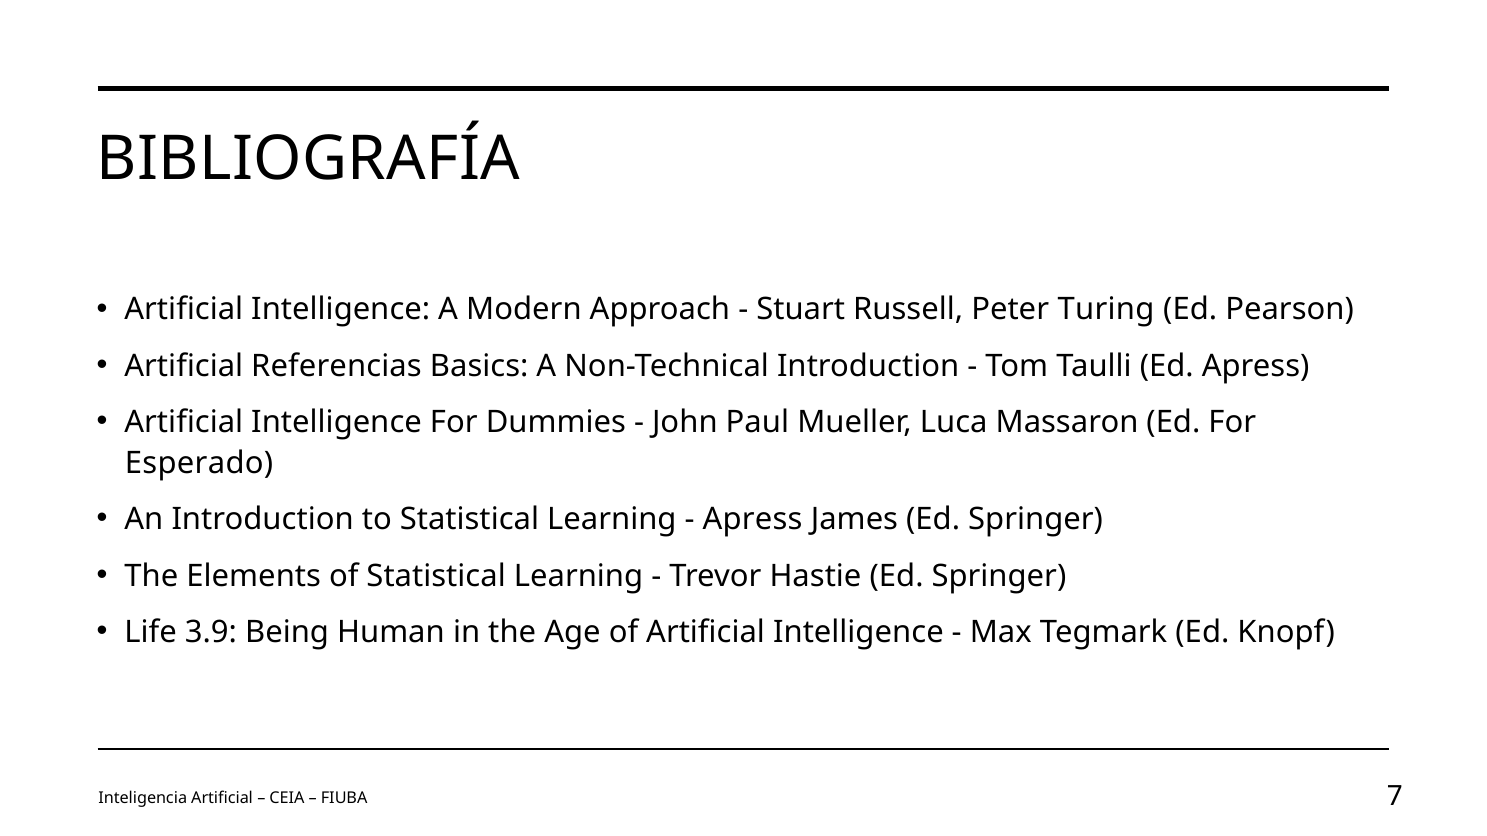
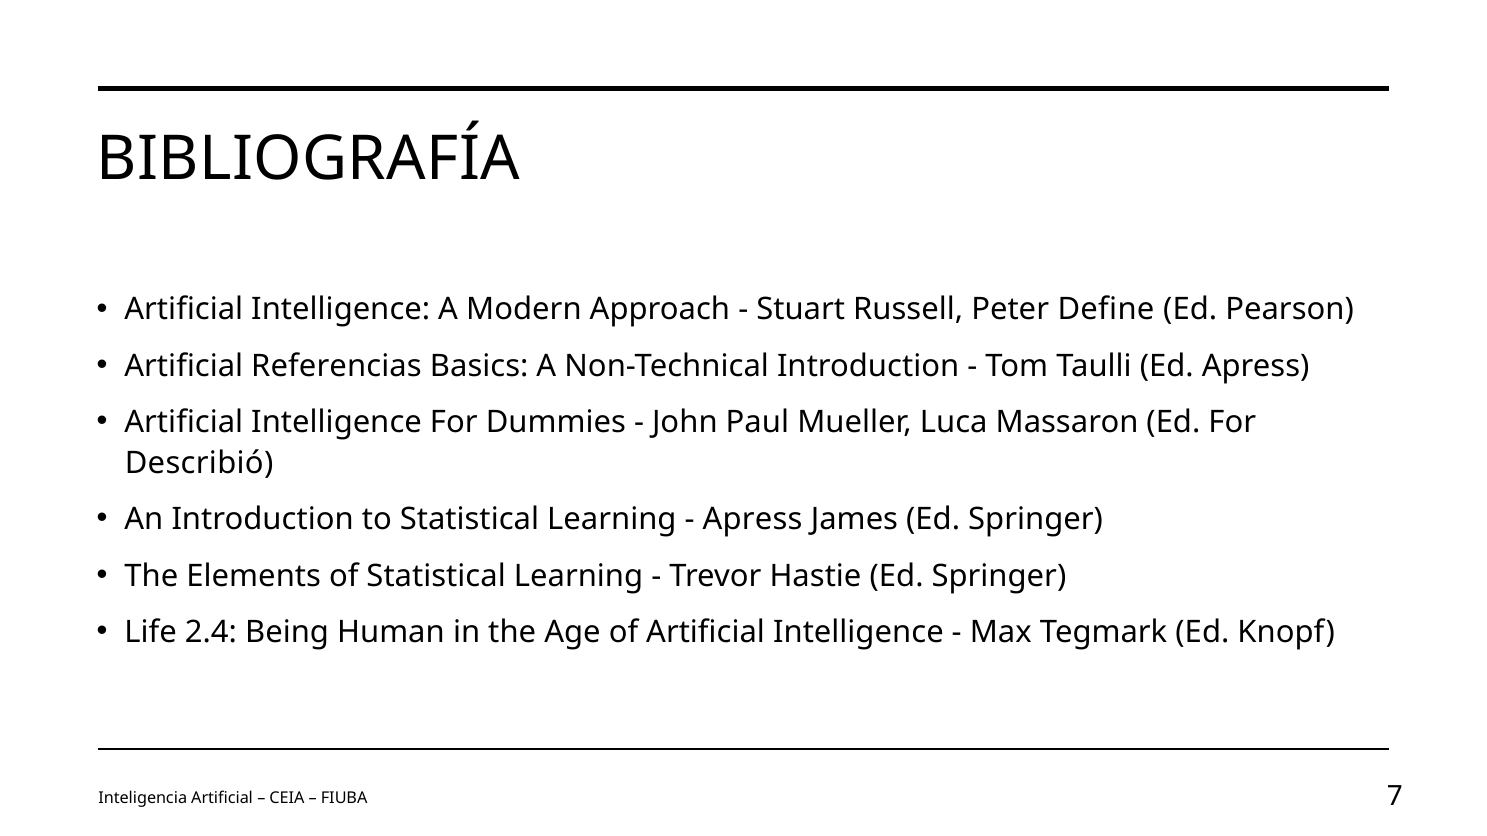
Turing: Turing -> Define (1106, 310)
Esperado: Esperado -> Describió (199, 463)
3.9: 3.9 -> 2.4 (211, 632)
